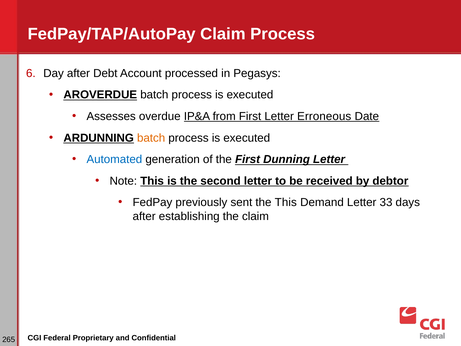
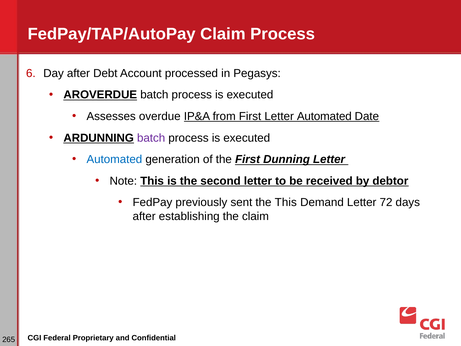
Letter Erroneous: Erroneous -> Automated (324, 116)
batch colour: orange -> purple (151, 138)
33: 33 -> 72 (386, 202)
